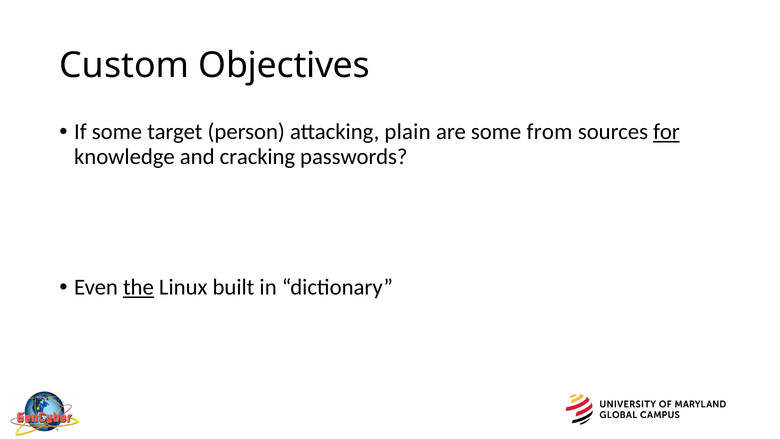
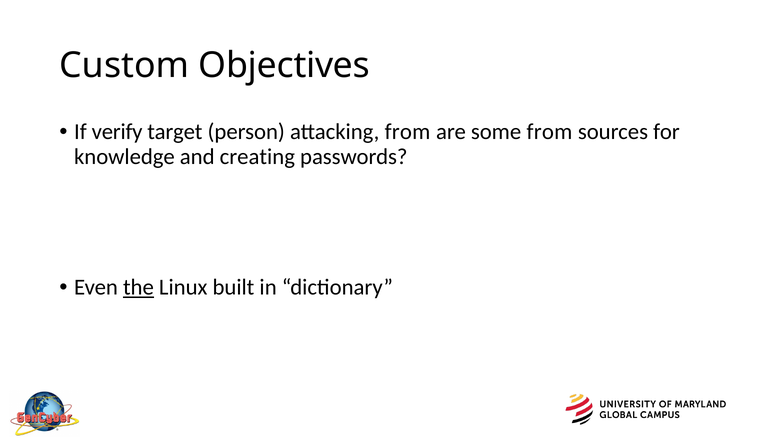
If some: some -> verify (117, 132)
attacking plain: plain -> from (408, 132)
for underline: present -> none (666, 132)
cracking: cracking -> creating (257, 156)
